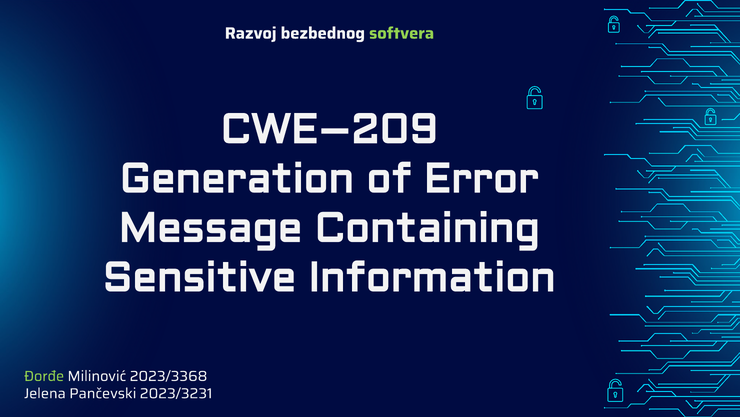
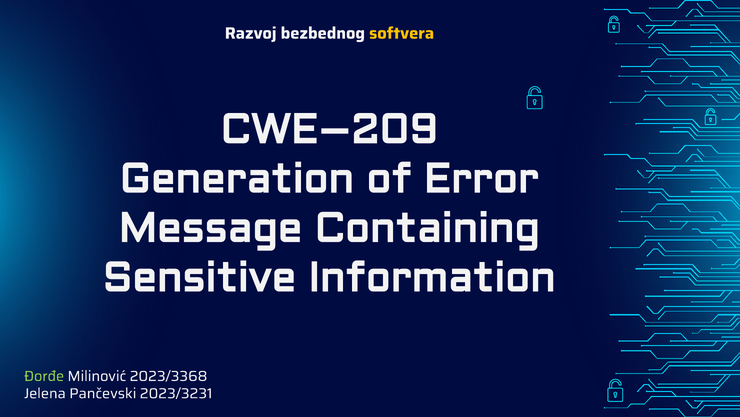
softvera colour: light green -> yellow (402, 33)
